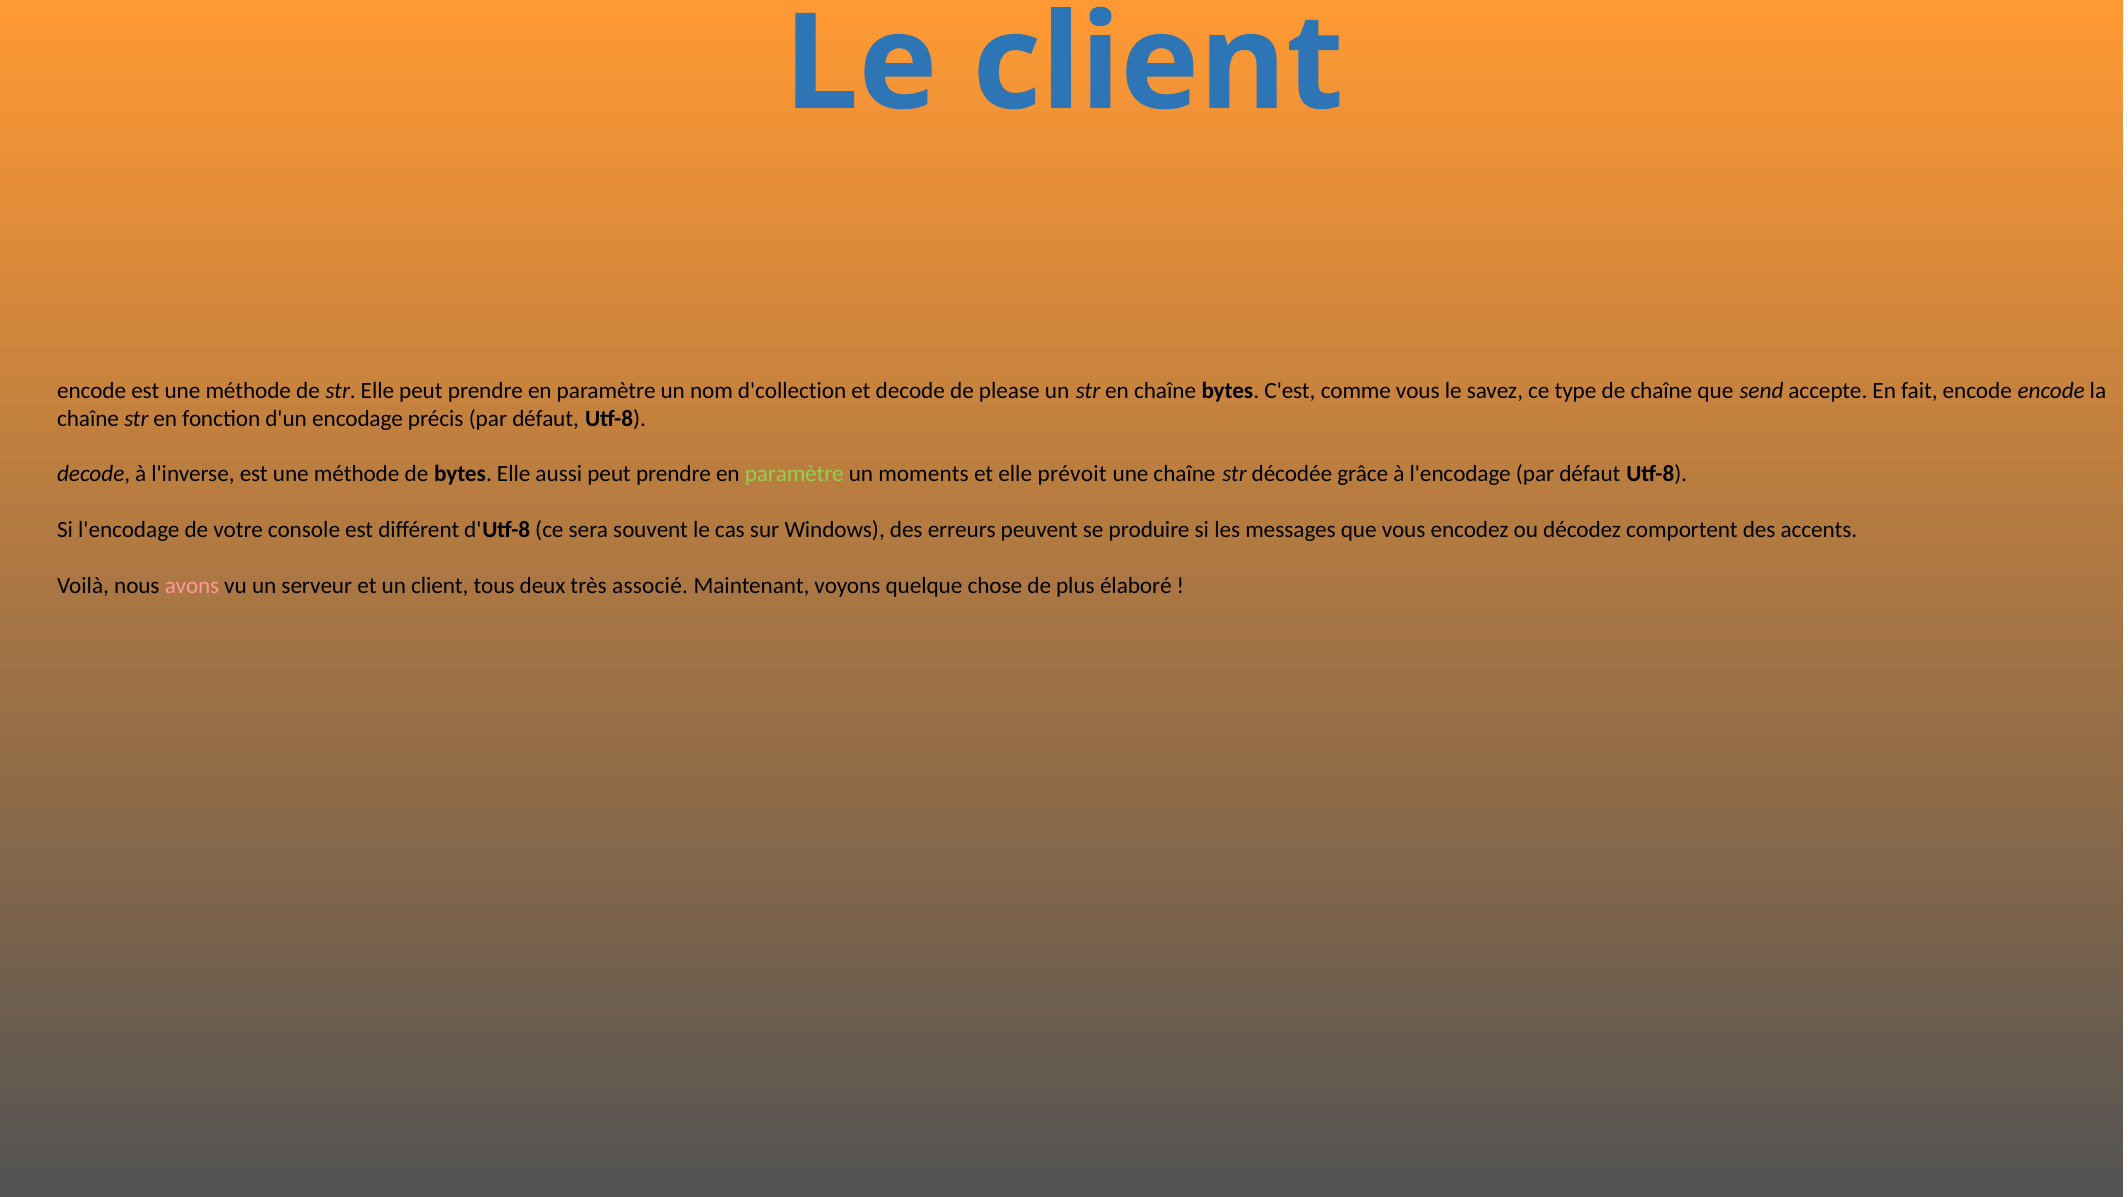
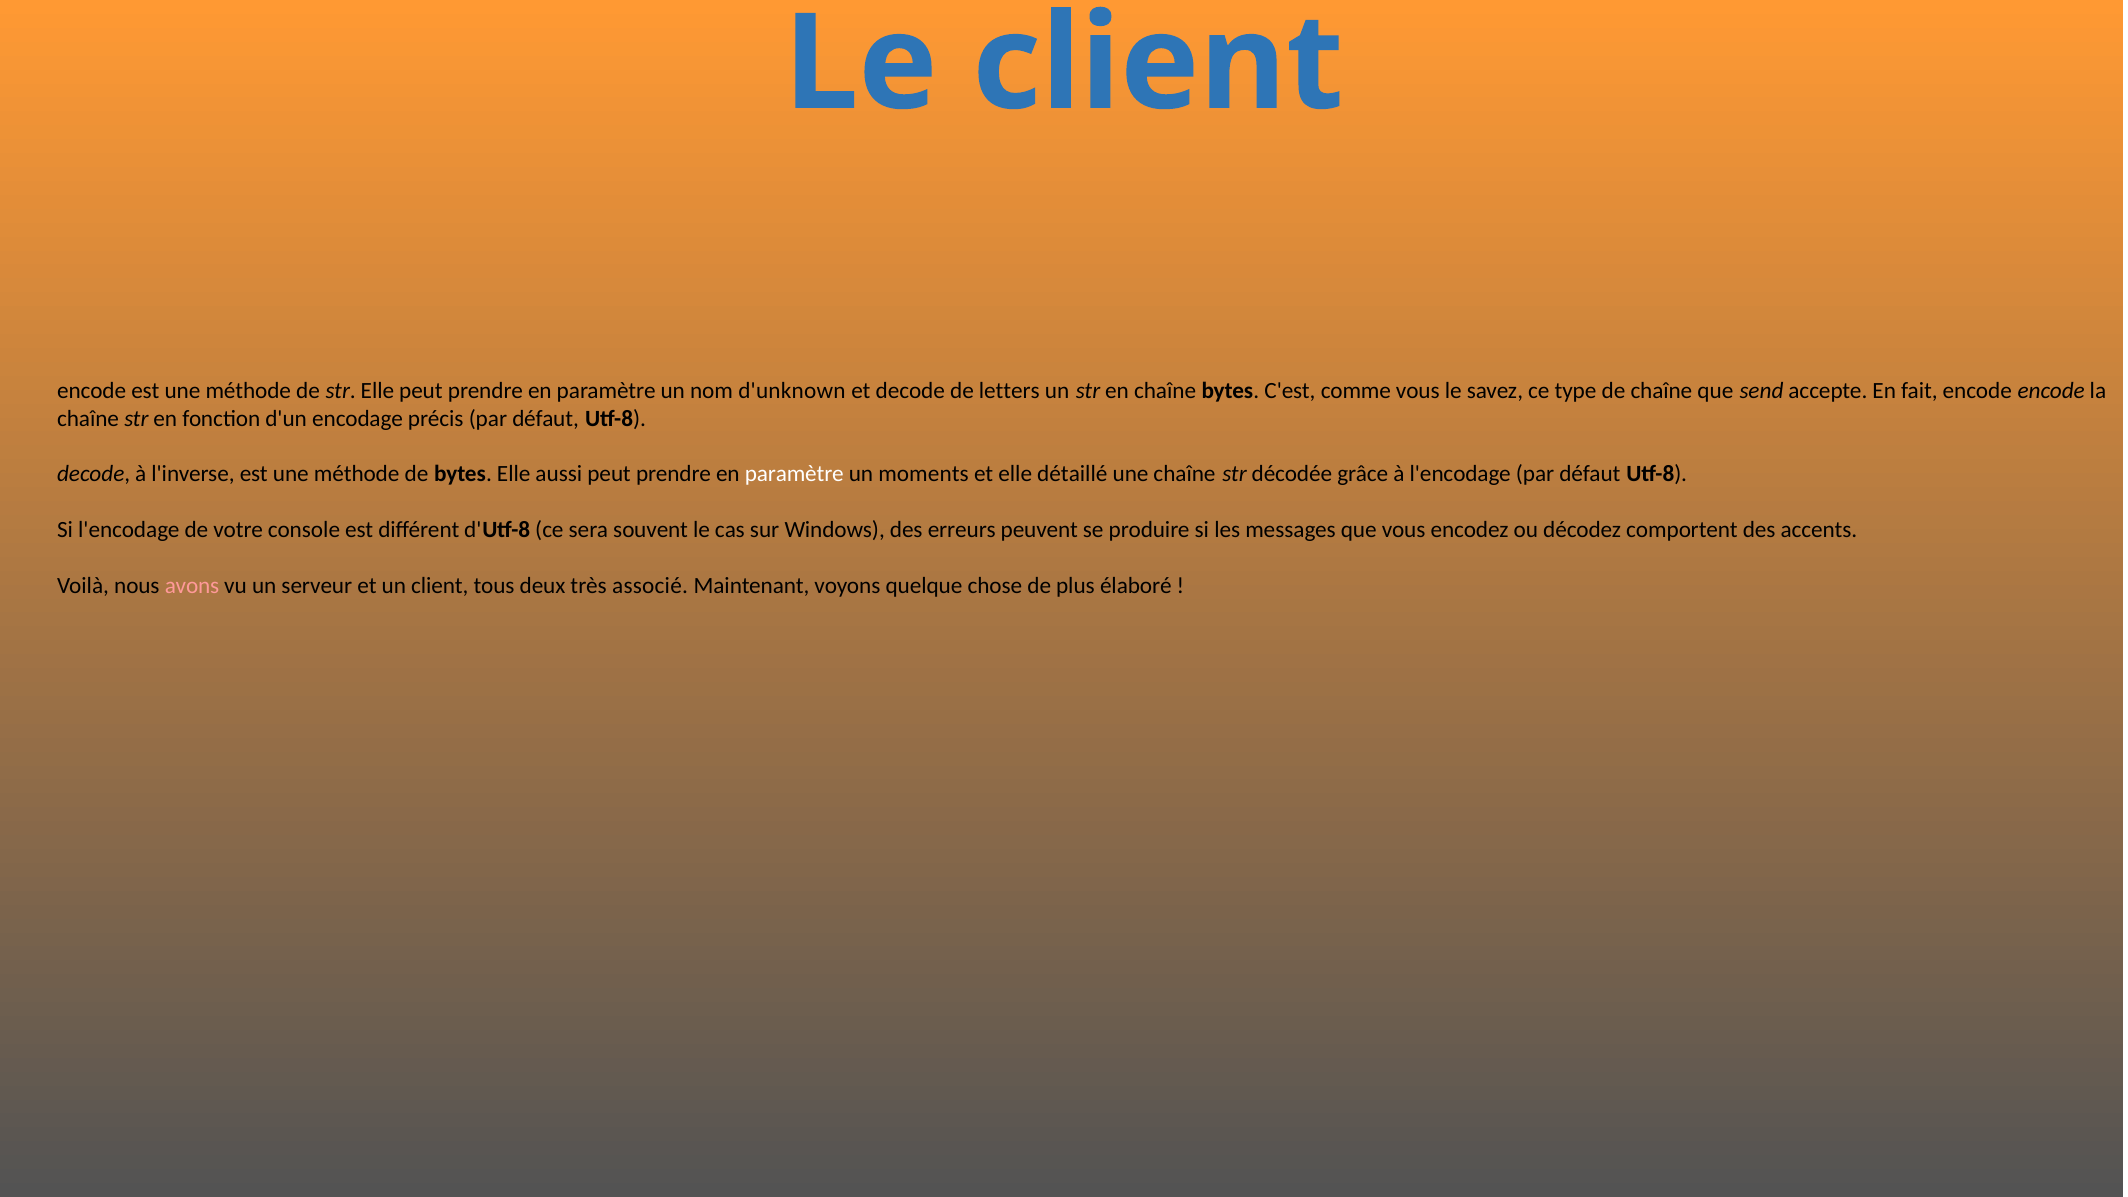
d'collection: d'collection -> d'unknown (792, 390)
please: please -> letters (1009, 390)
paramètre colour: light green -> white (794, 474)
prévoit: prévoit -> détaillé (1072, 474)
